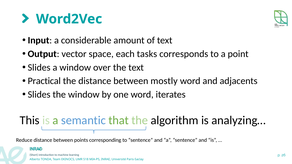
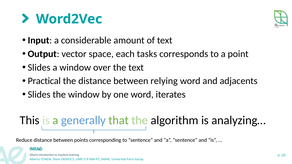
mostly: mostly -> relying (164, 81)
semantic: semantic -> generally (83, 121)
